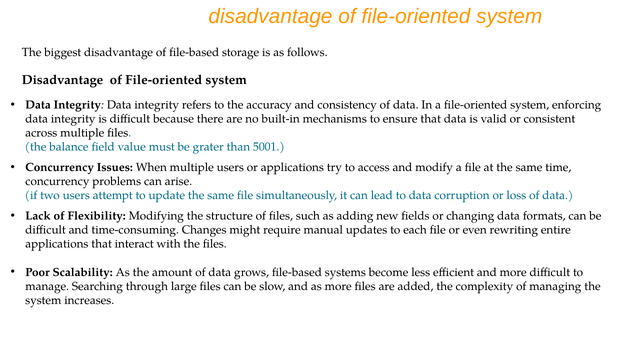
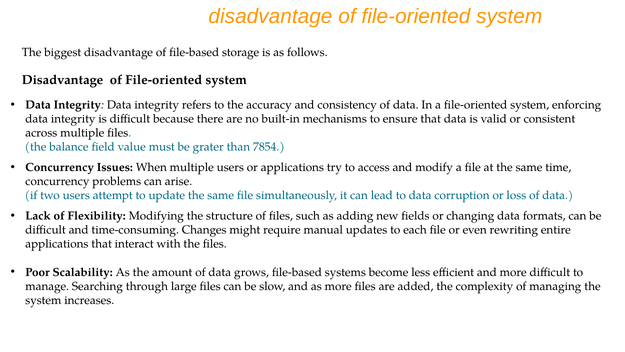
5001: 5001 -> 7854 (269, 147)
